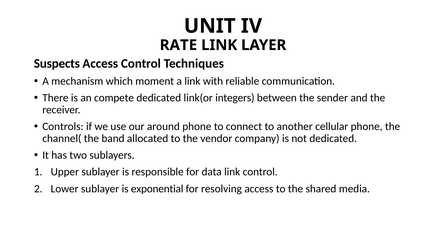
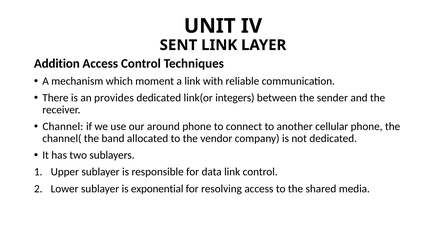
RATE: RATE -> SENT (178, 45)
Suspects: Suspects -> Addition (57, 63)
compete: compete -> provides (114, 98)
Controls: Controls -> Channel (63, 126)
